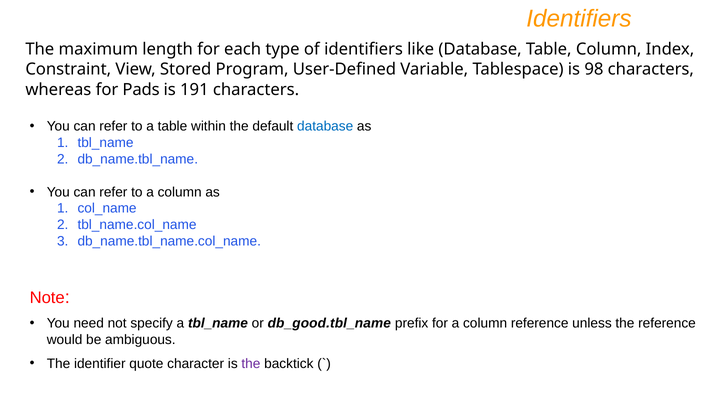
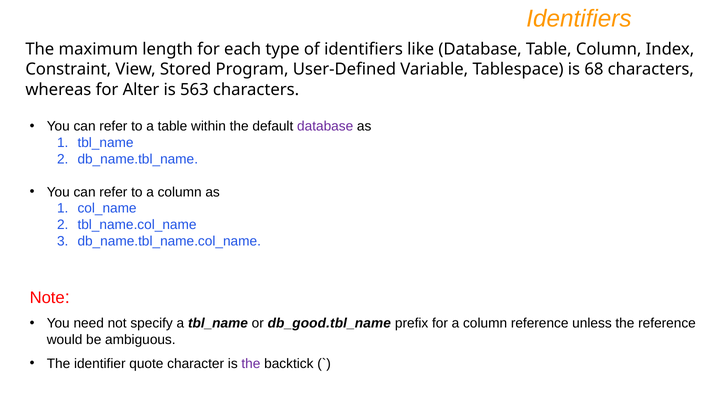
98: 98 -> 68 (594, 69)
Pads: Pads -> Alter (141, 89)
191: 191 -> 563 (194, 89)
database colour: blue -> purple (325, 126)
